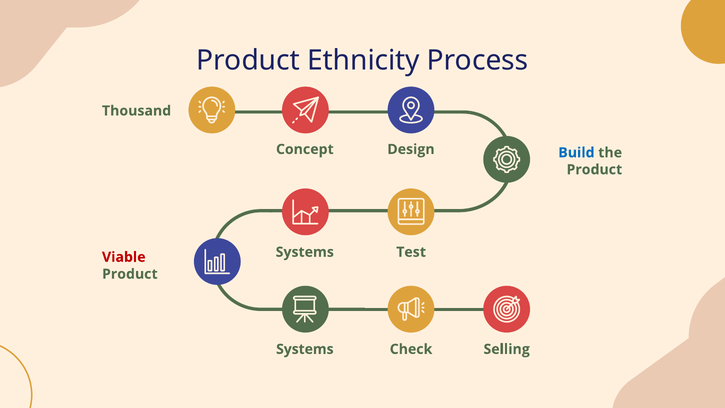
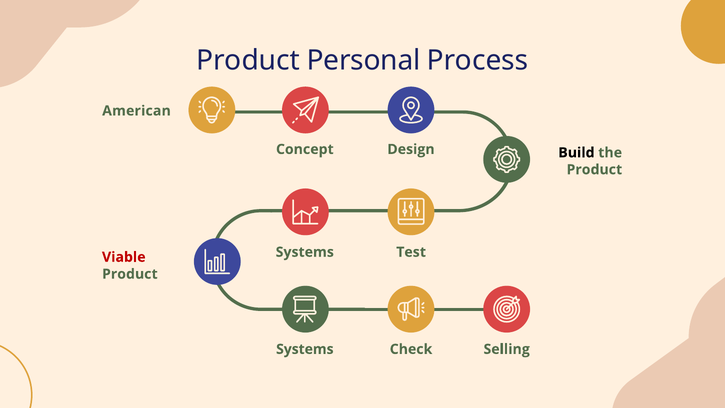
Ethnicity: Ethnicity -> Personal (364, 61)
Thousand: Thousand -> American (136, 111)
Build colour: blue -> black (576, 153)
